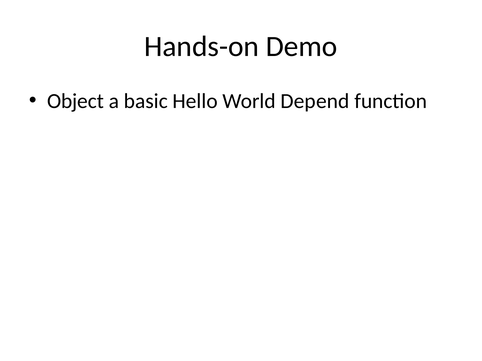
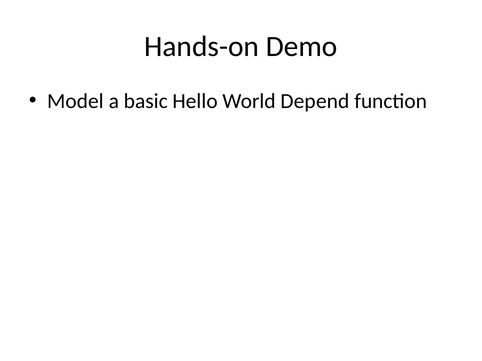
Object: Object -> Model (75, 101)
